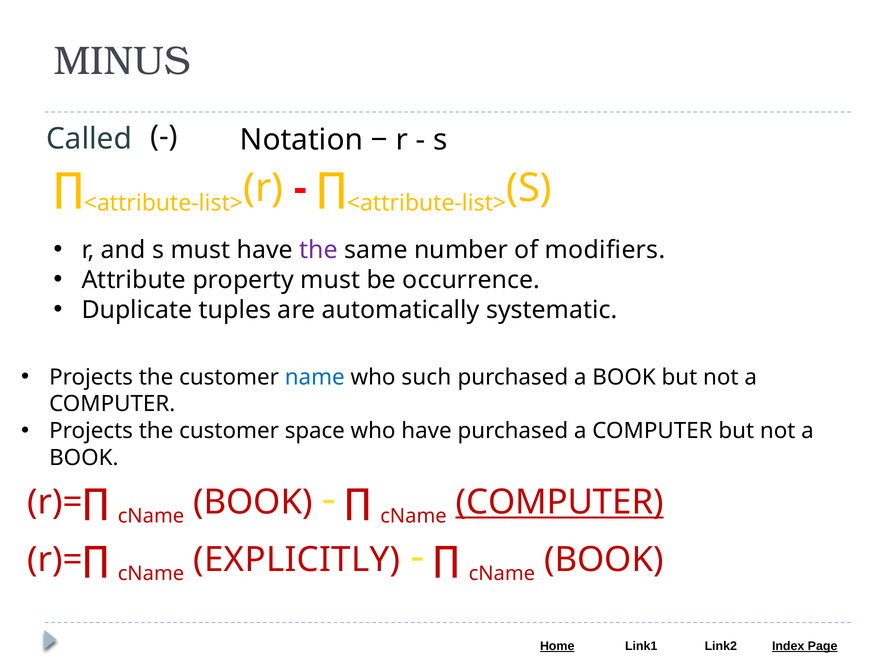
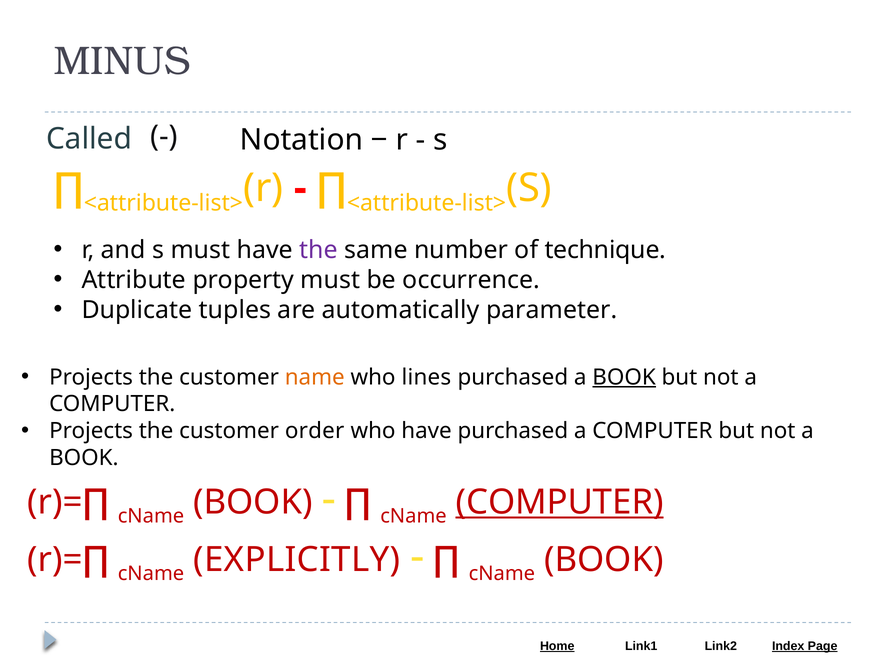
modifiers: modifiers -> technique (605, 250)
systematic: systematic -> parameter (552, 310)
name colour: blue -> orange (315, 377)
such: such -> lines (426, 377)
BOOK underline: none -> present (624, 377)
space: space -> order (315, 431)
